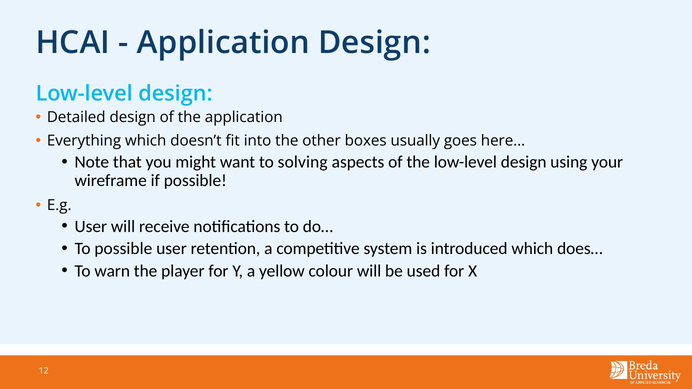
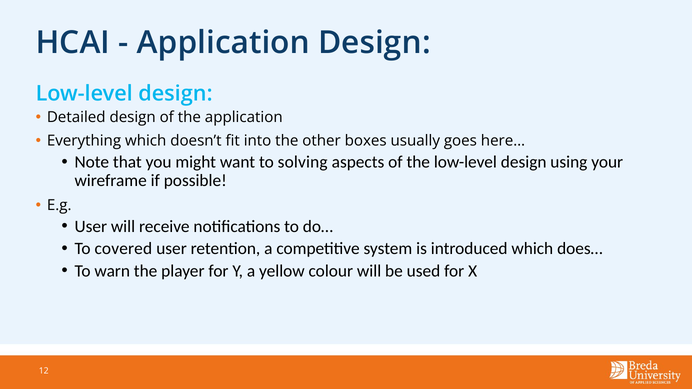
To possible: possible -> covered (123, 249)
